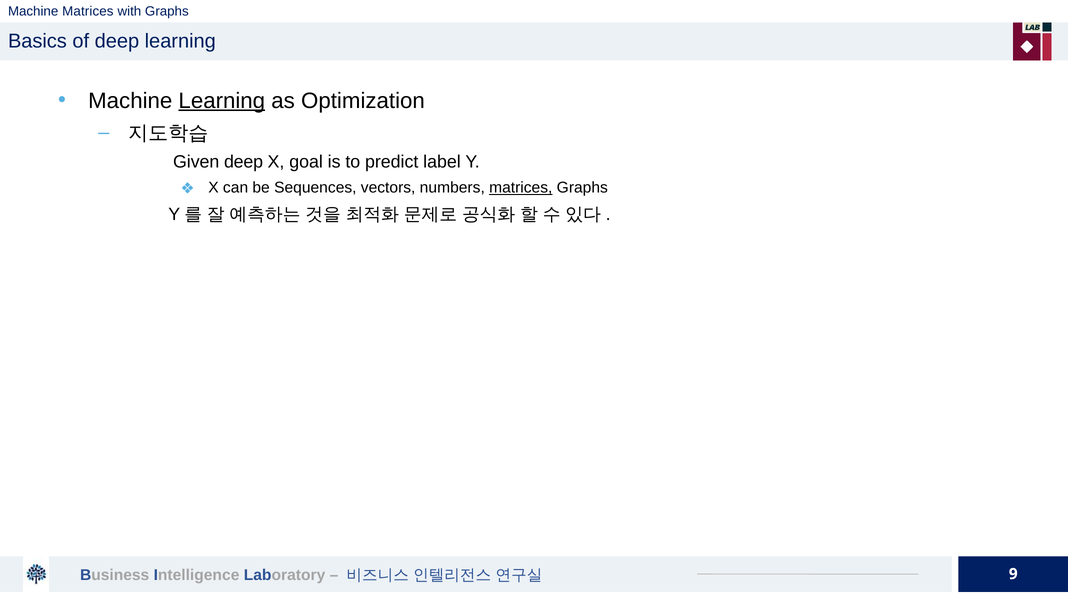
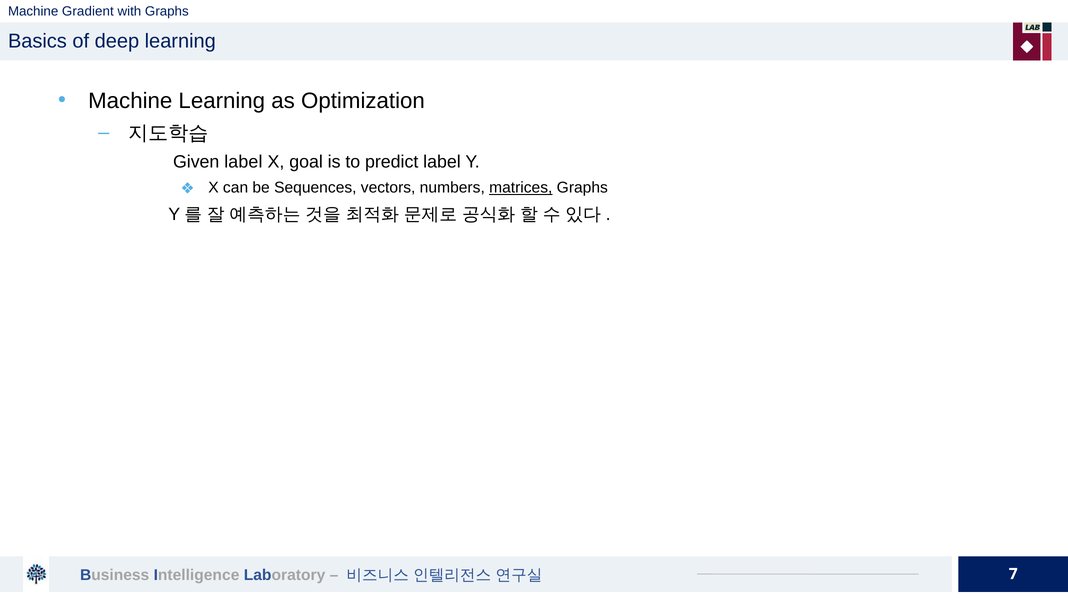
Machine Matrices: Matrices -> Gradient (88, 11)
Learning underline: present -> none (222, 101)
Given deep: deep -> label (243, 162)
9: 9 -> 7 (1013, 574)
